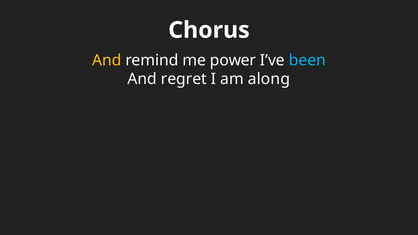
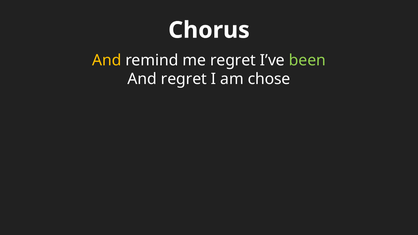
me power: power -> regret (233, 60)
been colour: light blue -> light green (307, 60)
along: along -> chose (269, 79)
